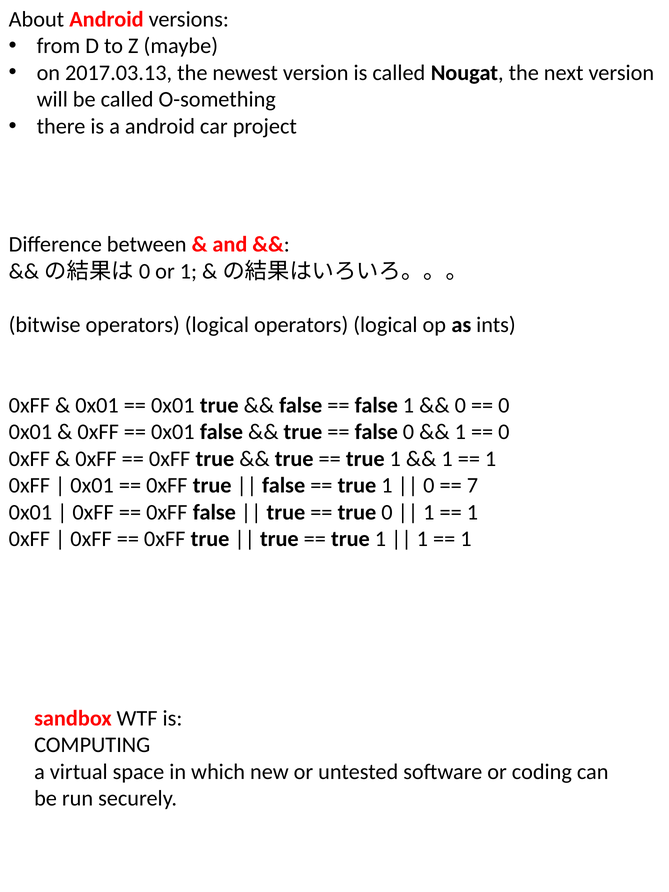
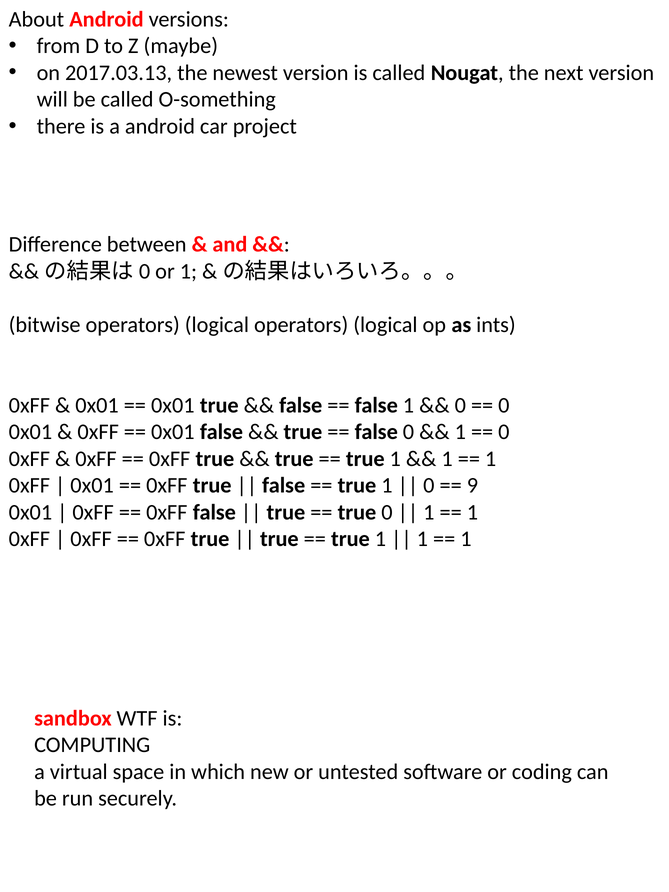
7: 7 -> 9 (472, 485)
